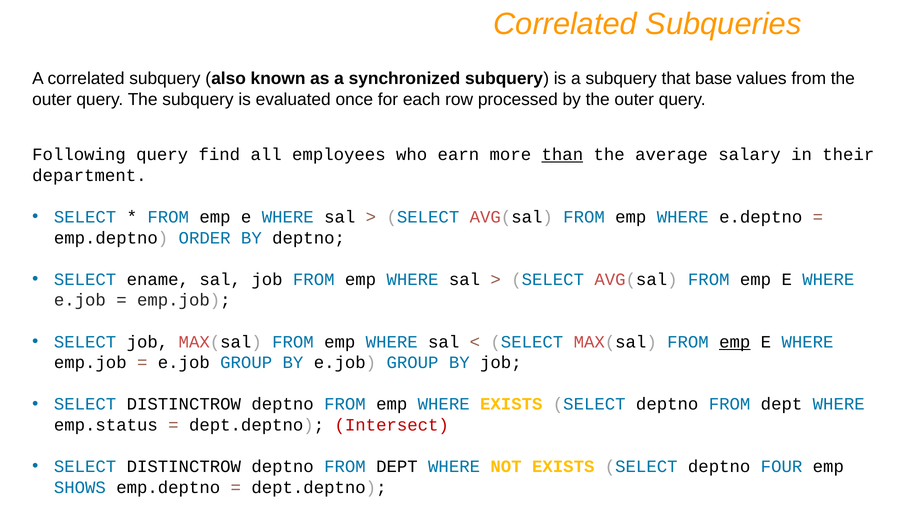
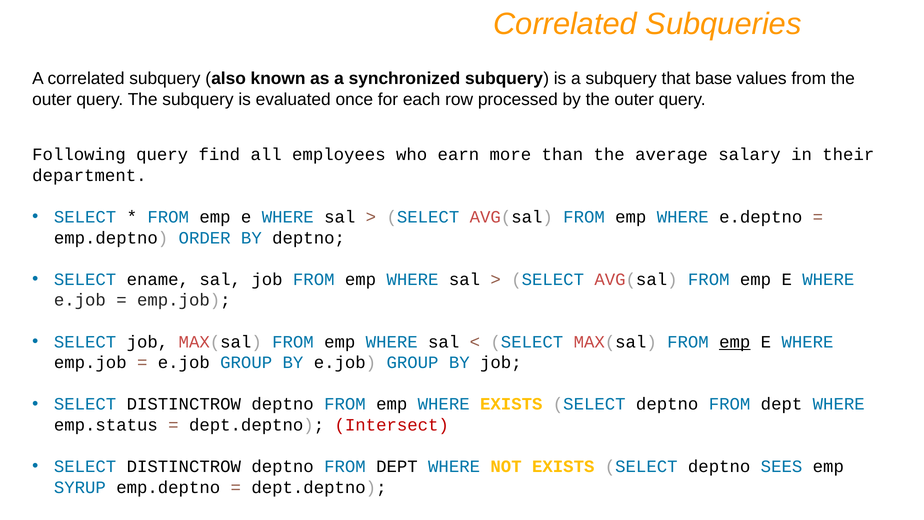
than underline: present -> none (562, 155)
FOUR: FOUR -> SEES (782, 466)
SHOWS: SHOWS -> SYRUP (80, 487)
